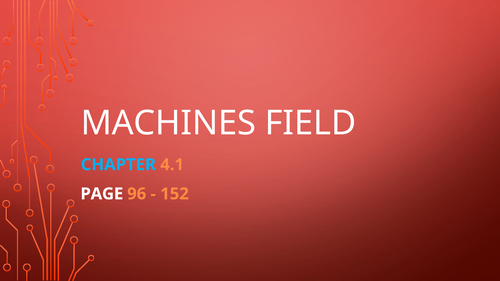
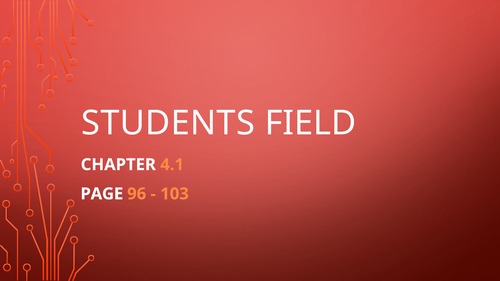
MACHINES: MACHINES -> STUDENTS (168, 123)
CHAPTER colour: light blue -> white (118, 165)
152: 152 -> 103 (175, 194)
